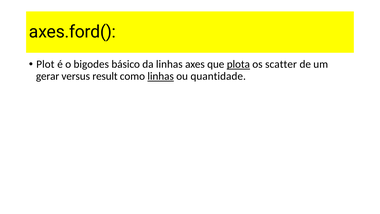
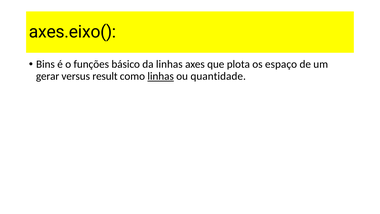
axes.ford(: axes.ford( -> axes.eixo( (72, 32)
Plot: Plot -> Bins (45, 64)
bigodes: bigodes -> funções (91, 64)
plota underline: present -> none (238, 64)
scatter: scatter -> espaço (281, 64)
